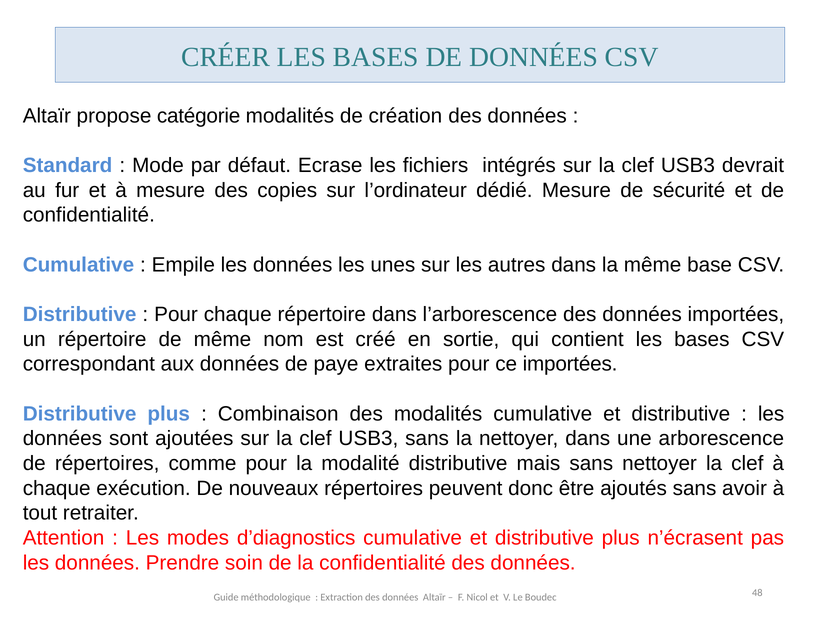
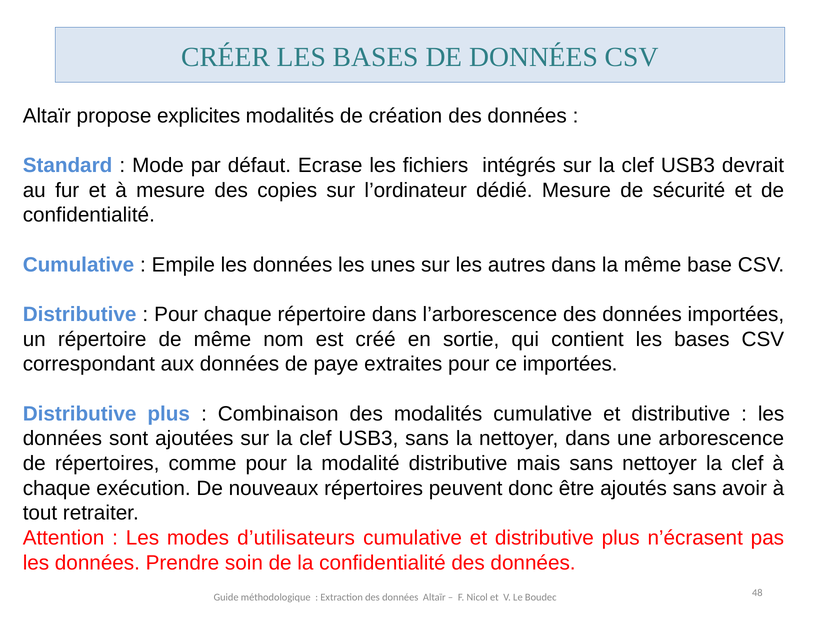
catégorie: catégorie -> explicites (199, 116)
d’diagnostics: d’diagnostics -> d’utilisateurs (296, 538)
